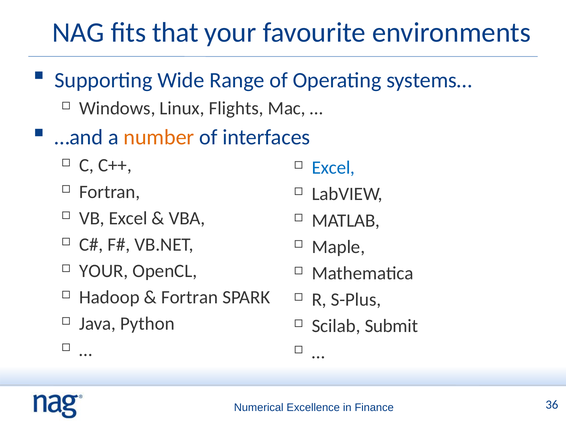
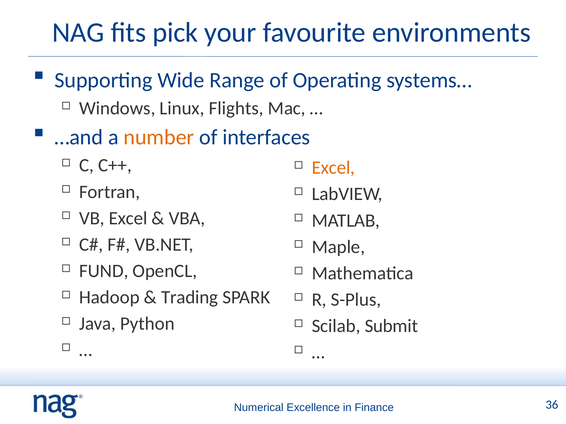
that: that -> pick (175, 33)
Excel colour: blue -> orange (333, 168)
YOUR: YOUR -> FUND (104, 271)
Fortran: Fortran -> Trading (190, 298)
